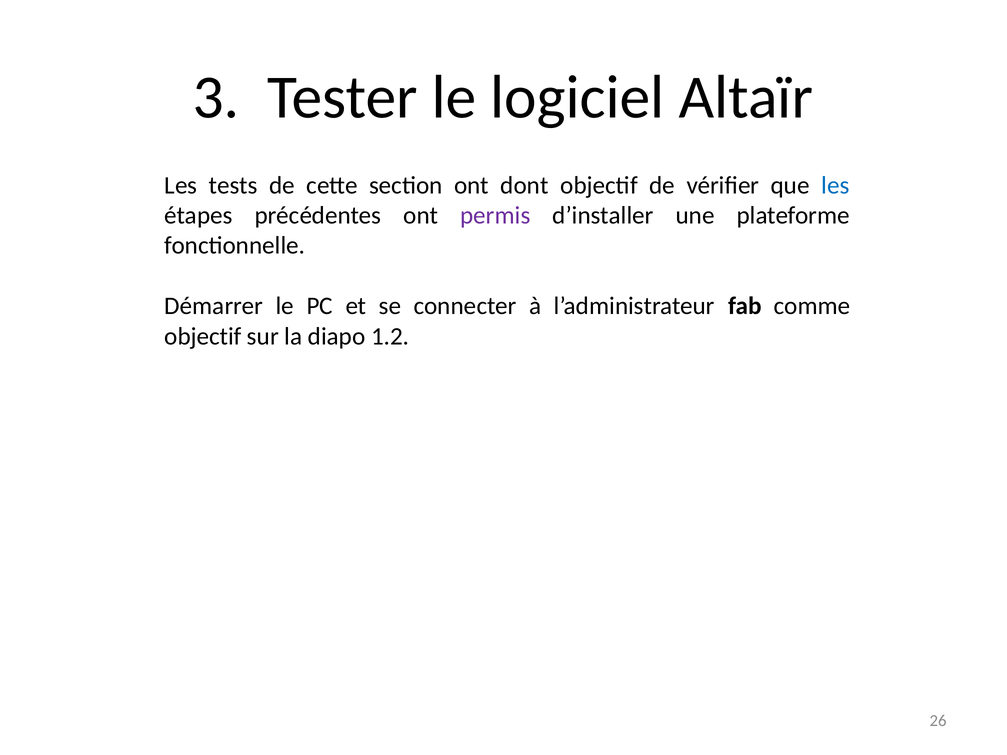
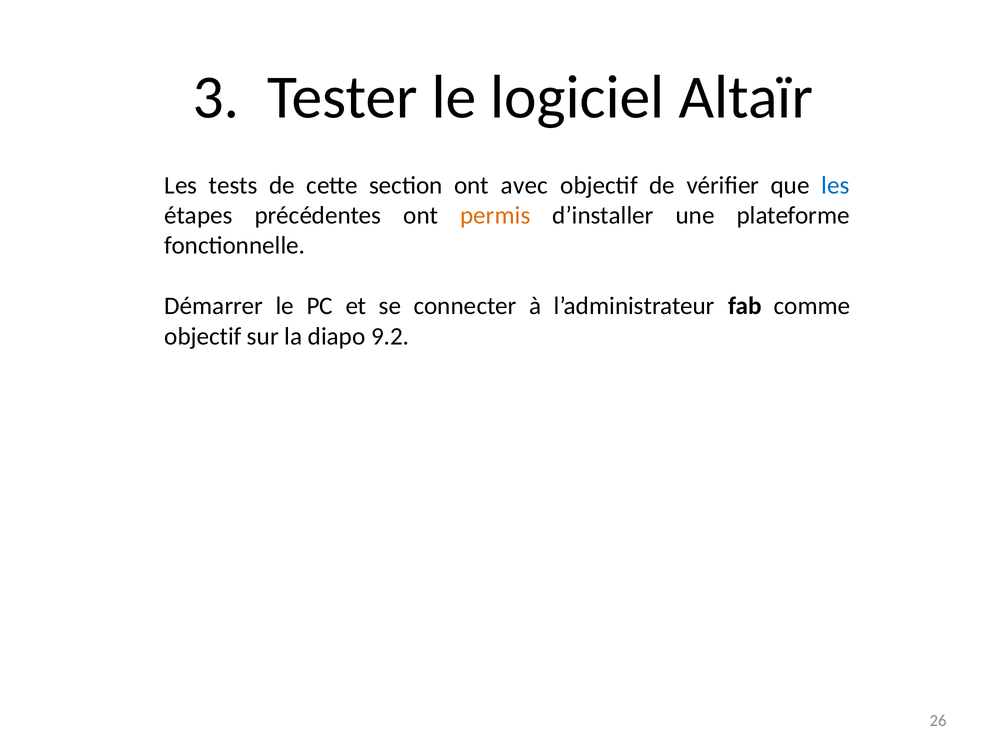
dont: dont -> avec (524, 185)
permis colour: purple -> orange (495, 216)
1.2: 1.2 -> 9.2 (390, 336)
